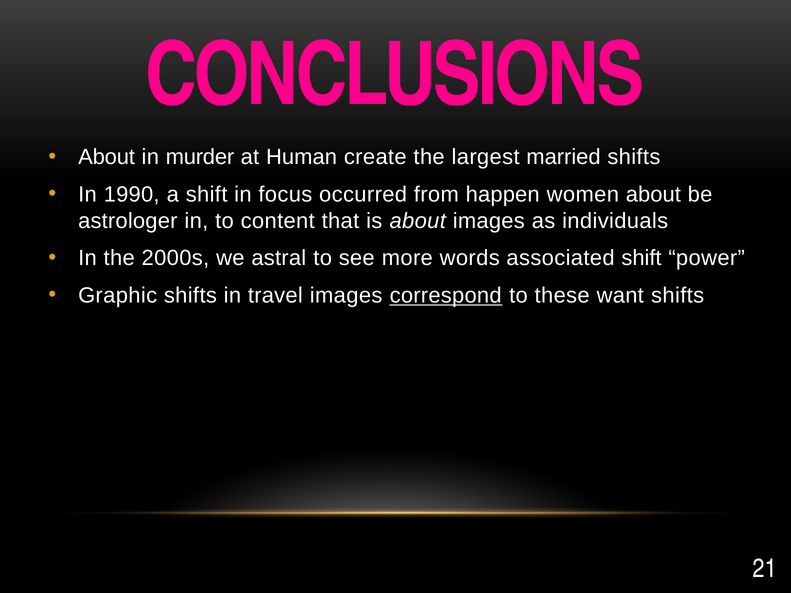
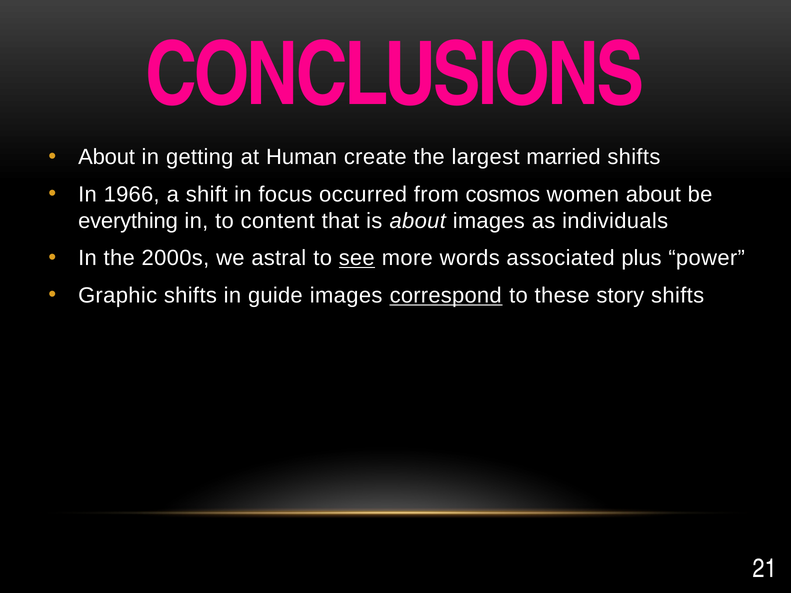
murder: murder -> getting (200, 157)
1990: 1990 -> 1966 (132, 194)
happen: happen -> cosmos (503, 194)
astrologer: astrologer -> everything (128, 221)
see underline: none -> present (357, 258)
associated shift: shift -> plus (642, 258)
travel: travel -> guide (275, 296)
want: want -> story (620, 296)
